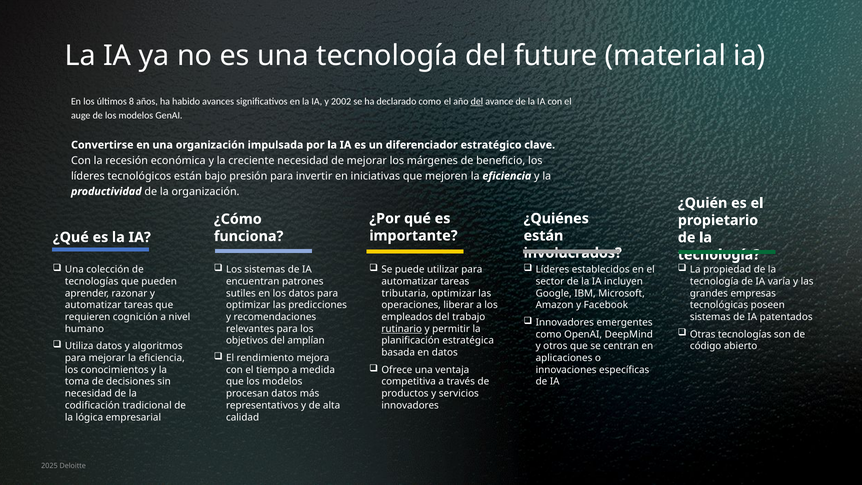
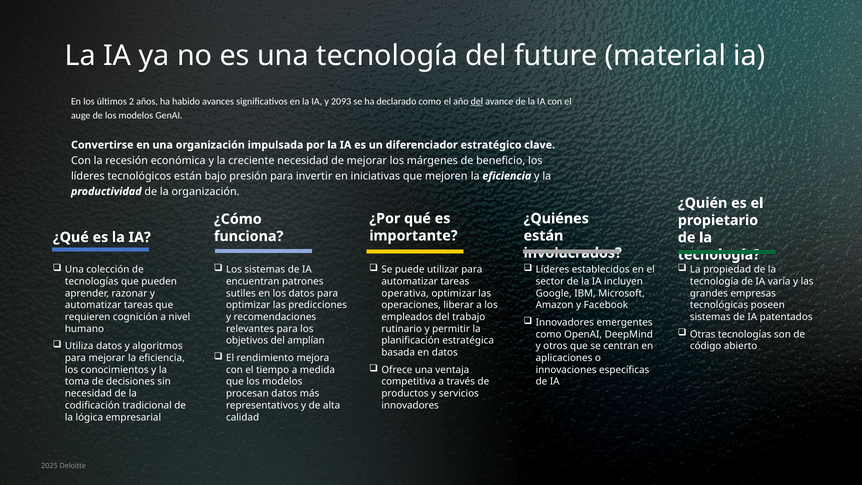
8: 8 -> 2 (131, 101)
2002: 2002 -> 2093 (341, 101)
tributaria: tributaria -> operativa (405, 293)
rutinario underline: present -> none (402, 329)
